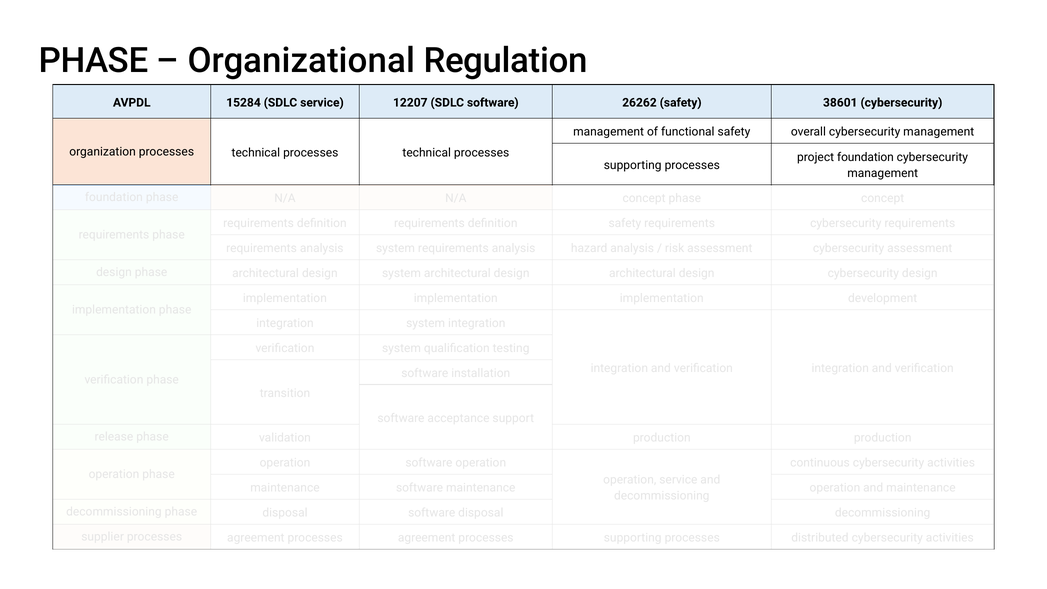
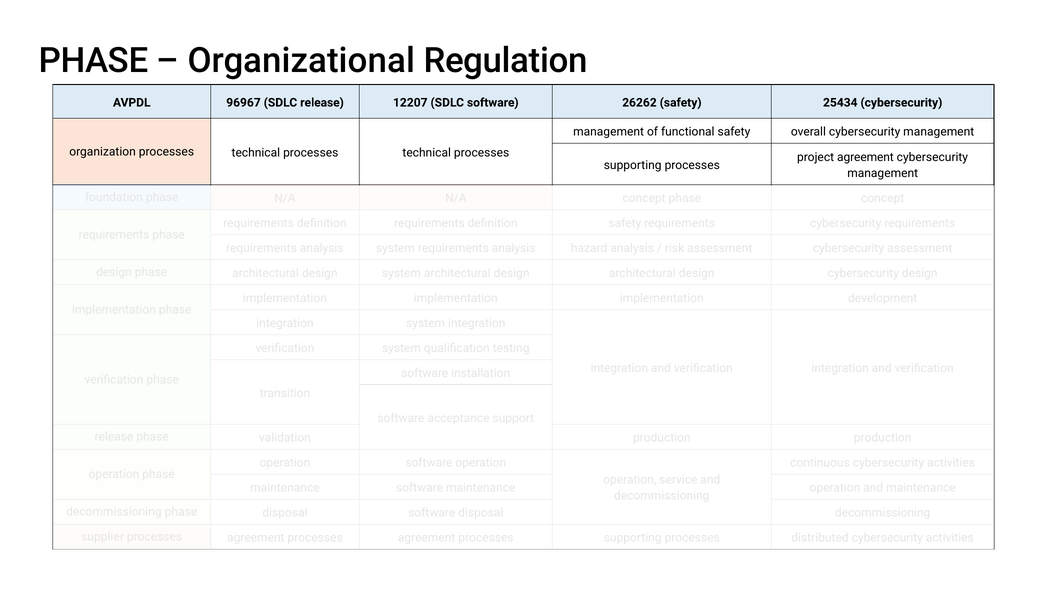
15284: 15284 -> 96967 (243, 103)
SDLC service: service -> release (322, 103)
38601: 38601 -> 25434 (840, 103)
project foundation: foundation -> agreement (865, 157)
